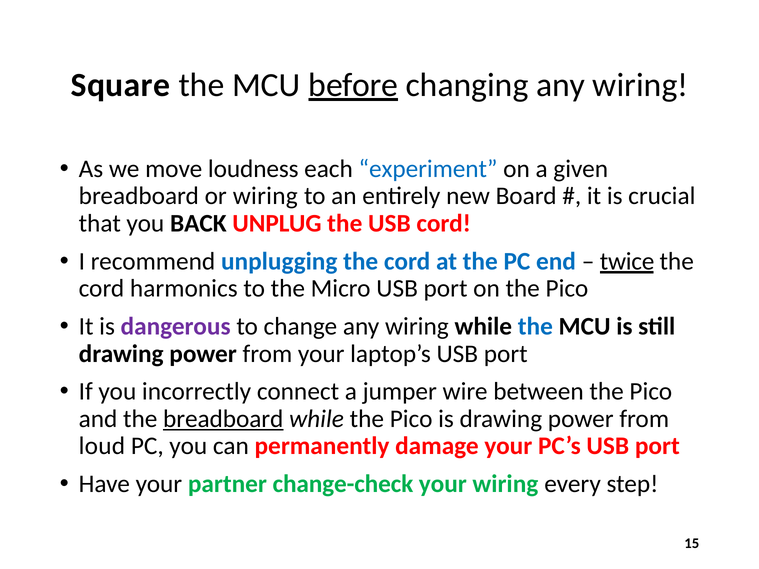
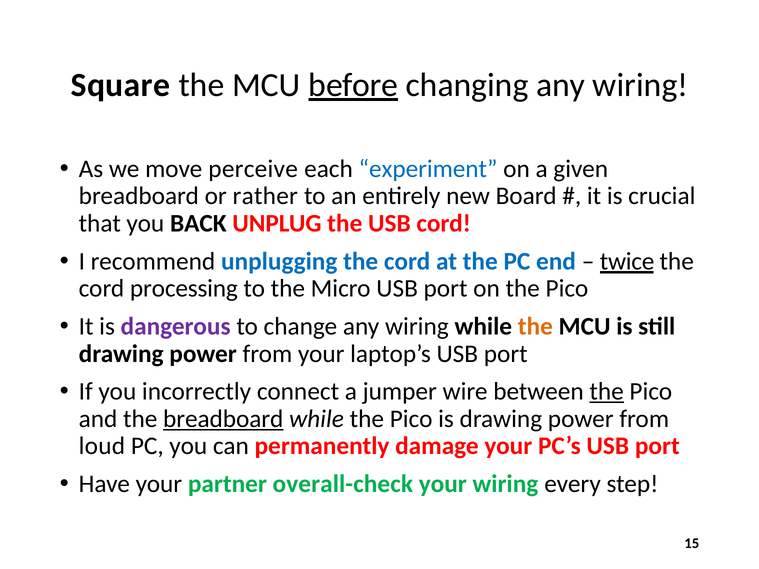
loudness: loudness -> perceive (253, 169)
or wiring: wiring -> rather (265, 196)
harmonics: harmonics -> processing (184, 289)
the colour: blue -> orange (535, 327)
the underline: none -> present (607, 392)
change-check: change-check -> overall-check (343, 484)
